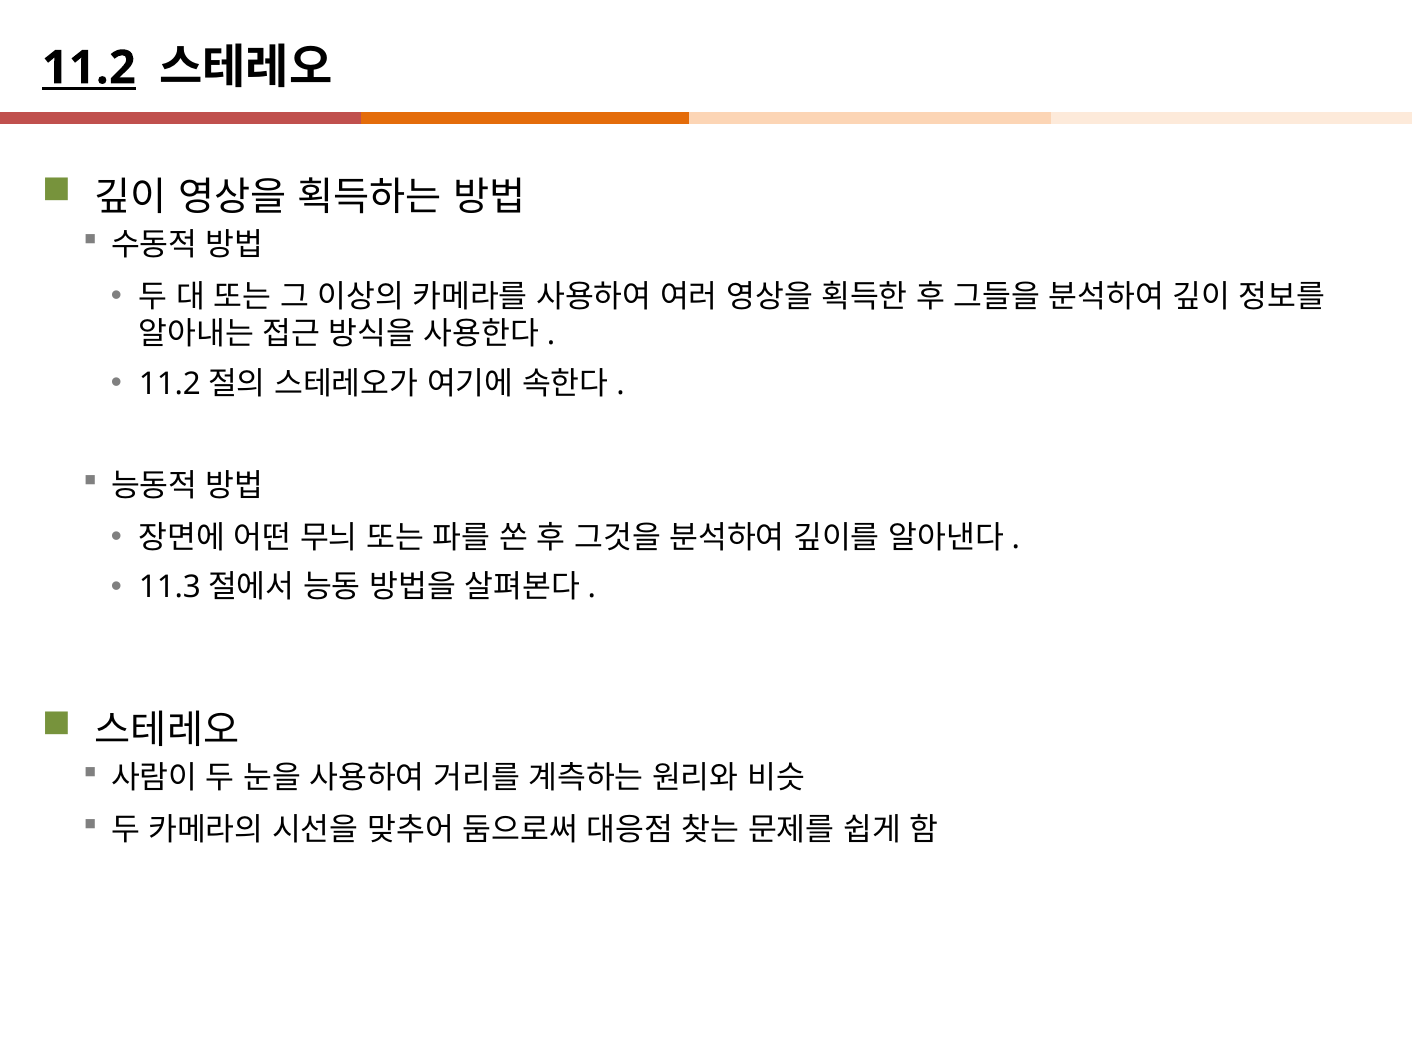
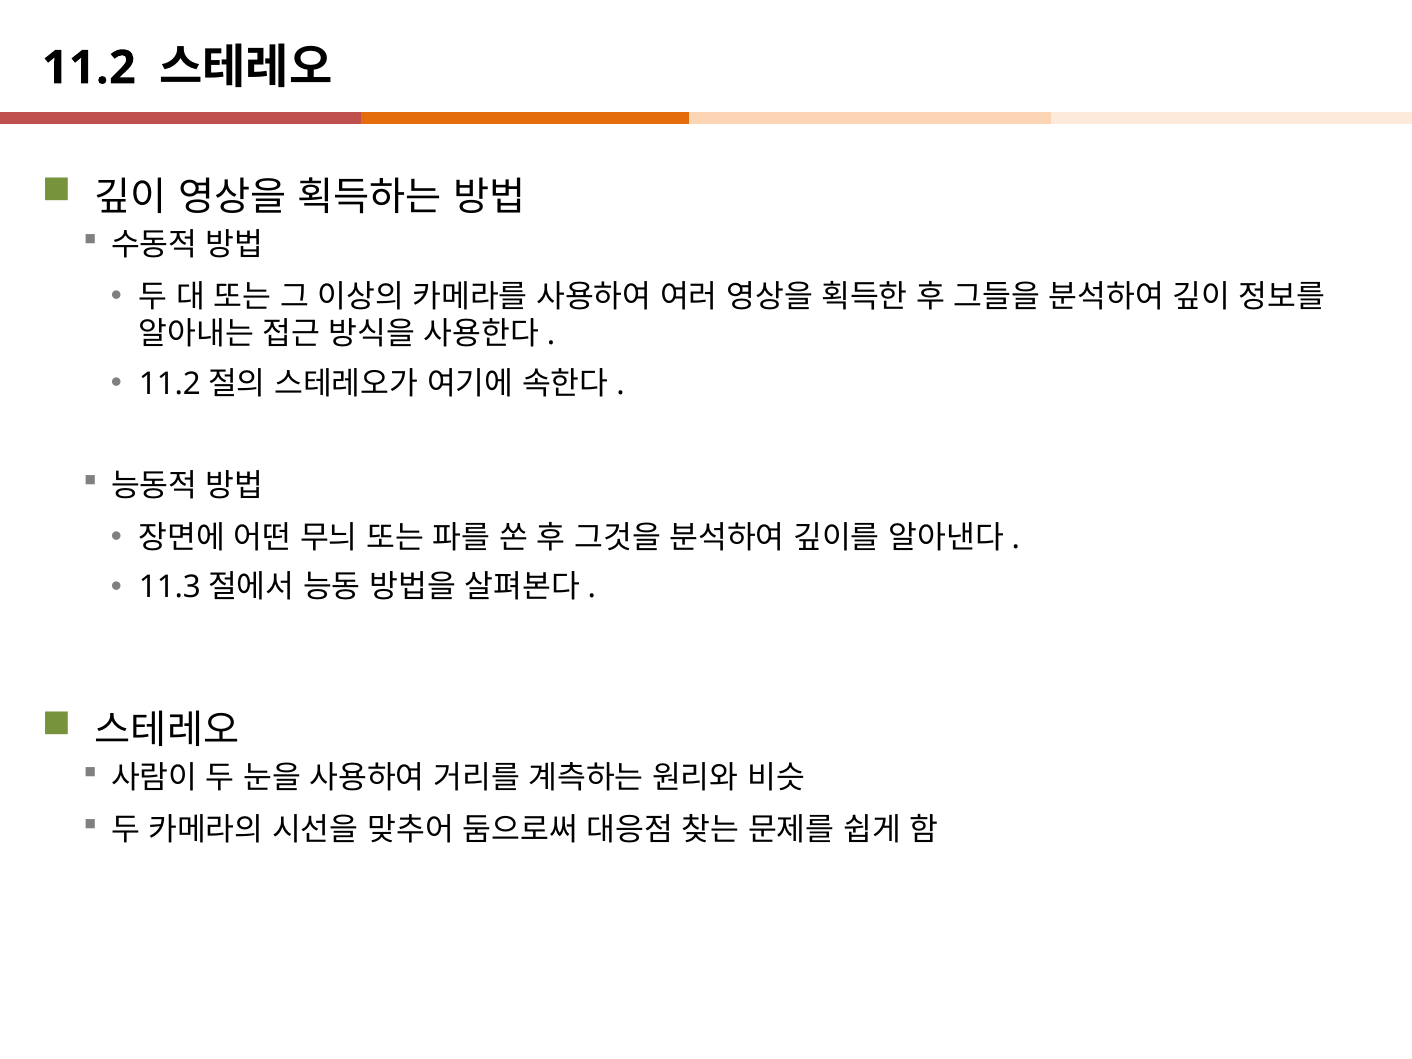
11.2 underline: present -> none (89, 68)
